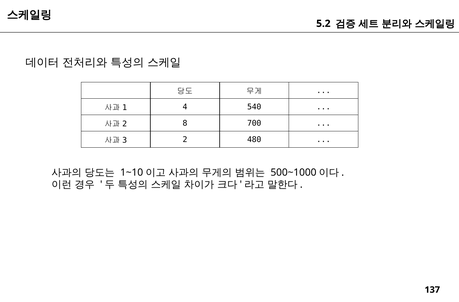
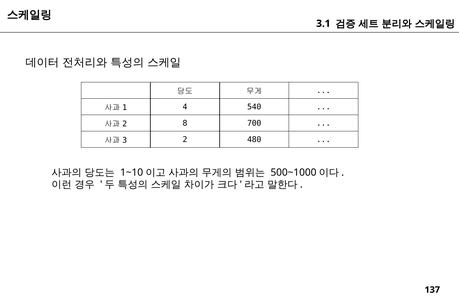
5.2: 5.2 -> 3.1 (323, 24)
